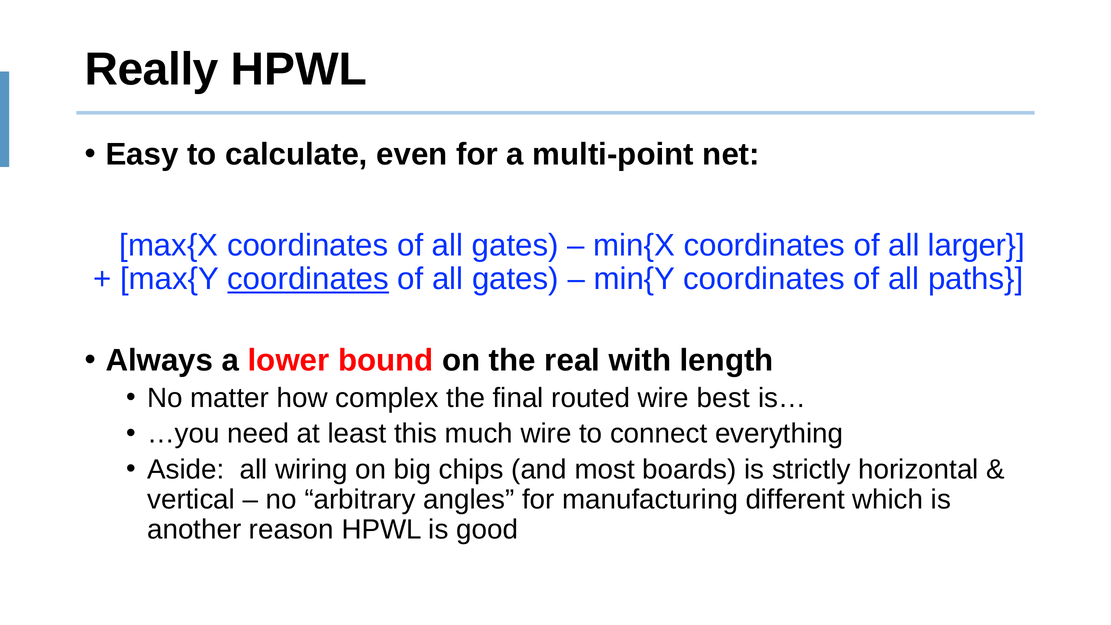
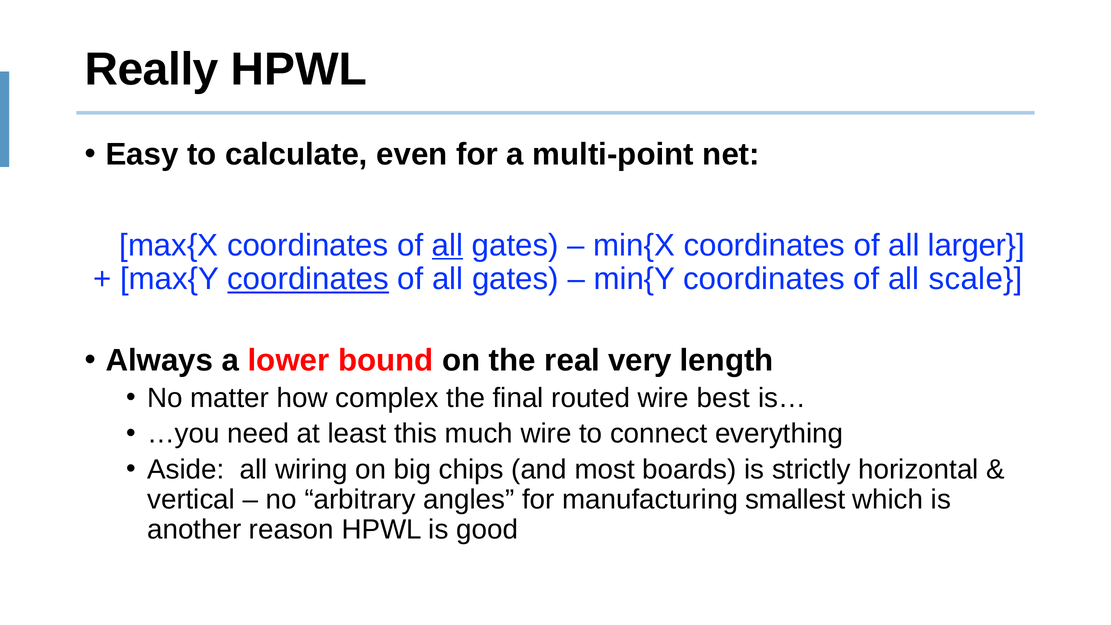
all underline: none -> present (448, 245)
paths: paths -> scale (976, 279)
with: with -> very (640, 360)
different: different -> smallest (795, 499)
